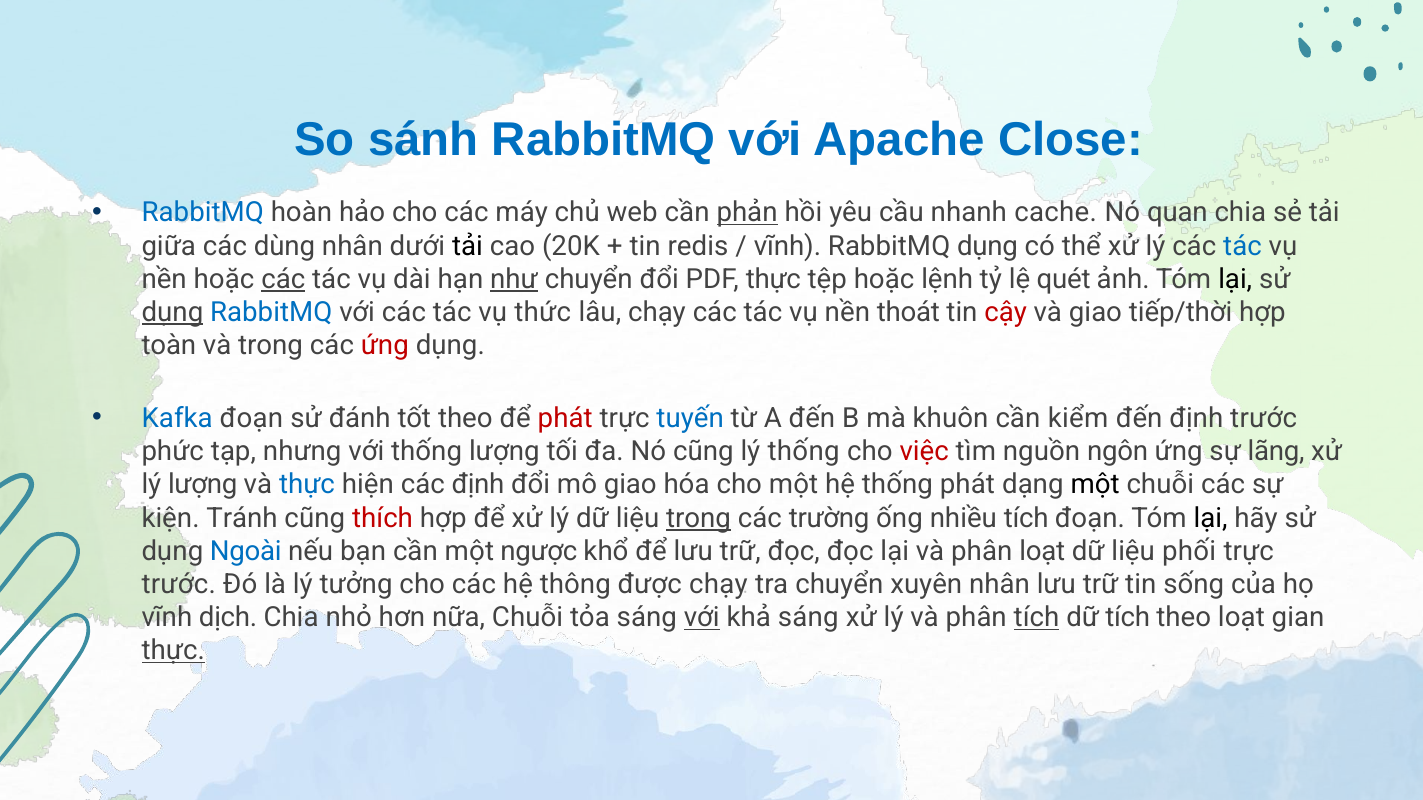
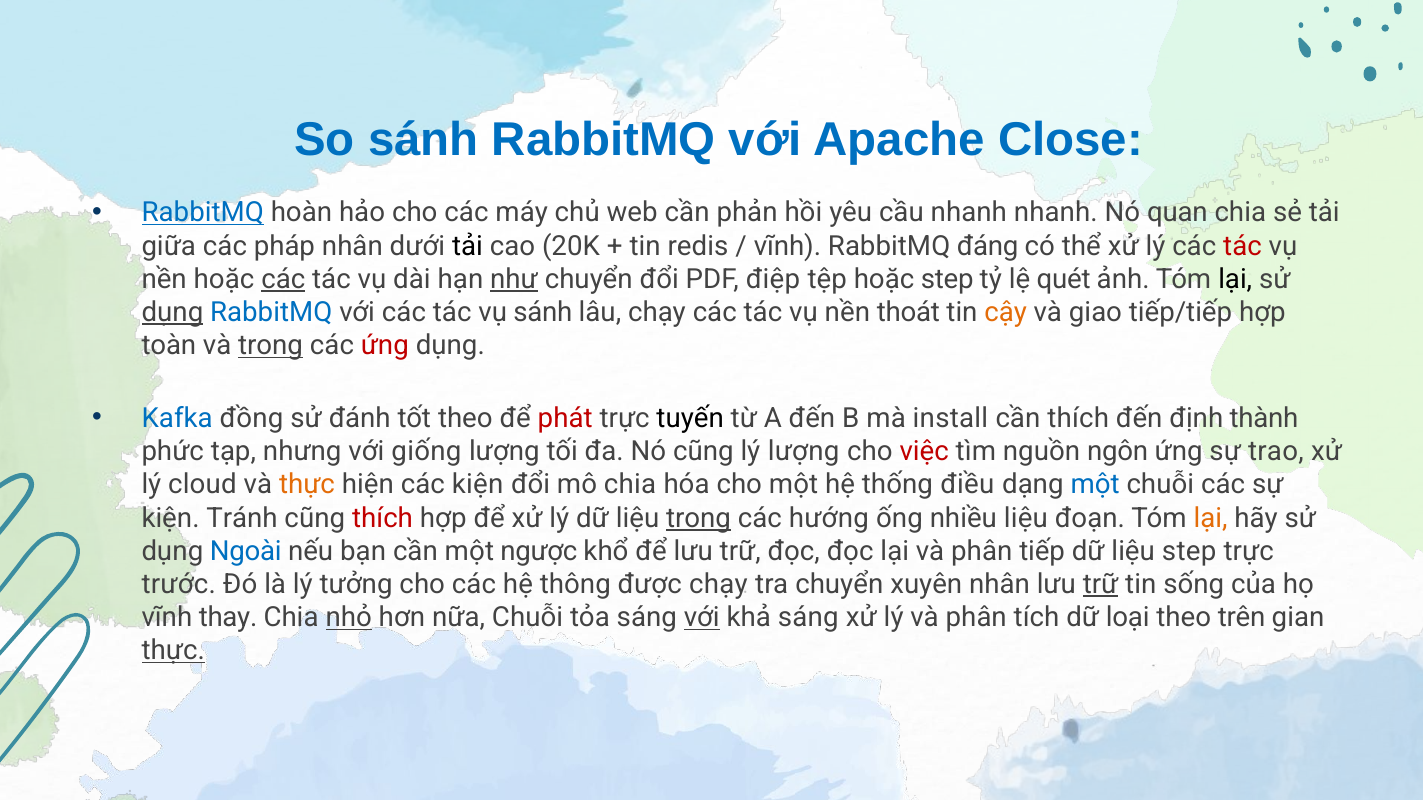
RabbitMQ underline: none -> present (203, 213)
phản underline: present -> none (747, 213)
nhanh cache: cache -> nhanh (1056, 213)
dùng: dùng -> pháp (284, 246)
RabbitMQ dụng: dụng -> đáng (988, 246)
tác colour: blue -> red (1242, 246)
PDF thực: thực -> điệp (773, 279)
hoặc lệnh: lệnh -> step (947, 279)
vụ thức: thức -> sánh (543, 313)
cậy colour: red -> orange (1006, 313)
tiếp/thời: tiếp/thời -> tiếp/tiếp (1181, 313)
trong underline: none -> present (271, 346)
Kafka đoạn: đoạn -> đồng (251, 419)
tuyến colour: blue -> black (690, 419)
khuôn: khuôn -> install (950, 419)
cần kiểm: kiểm -> thích (1078, 419)
định trước: trước -> thành (1264, 419)
với thống: thống -> giống (426, 452)
lý thống: thống -> lượng (804, 452)
lãng: lãng -> trao (1276, 452)
lý lượng: lượng -> cloud (202, 485)
thực colour: blue -> orange (307, 485)
các định: định -> kiện (478, 485)
mô giao: giao -> chia (630, 485)
thống phát: phát -> điều (967, 485)
một colour: black -> blue (1095, 485)
trường: trường -> hướng (829, 518)
nhiều tích: tích -> liệu (1026, 518)
lại colour: black -> orange (1211, 518)
phân loạt: loạt -> tiếp (1042, 551)
liệu phối: phối -> step (1189, 551)
trữ underline: none -> present (1101, 585)
dịch: dịch -> thay (228, 618)
nhỏ underline: none -> present (349, 618)
tích underline: present -> none (1037, 618)
dữ tích: tích -> loại (1128, 618)
theo loạt: loạt -> trên (1242, 618)
